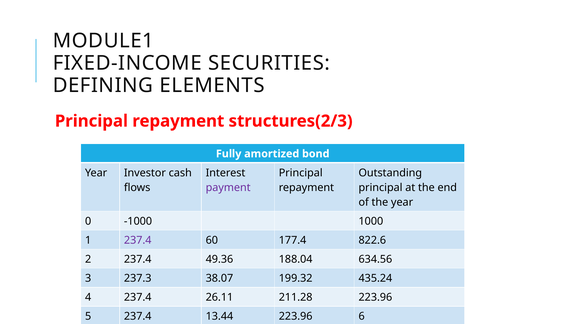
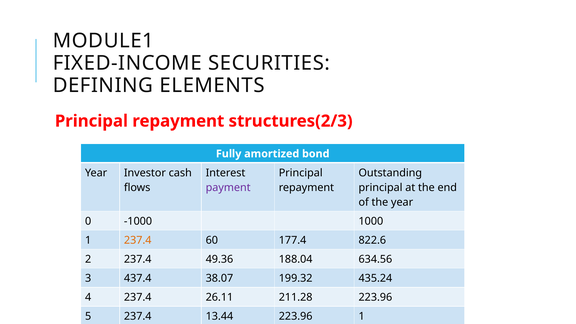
237.4 colour: purple -> orange (138, 240)
237.3: 237.3 -> 437.4 (138, 278)
223.96 6: 6 -> 1 (362, 316)
